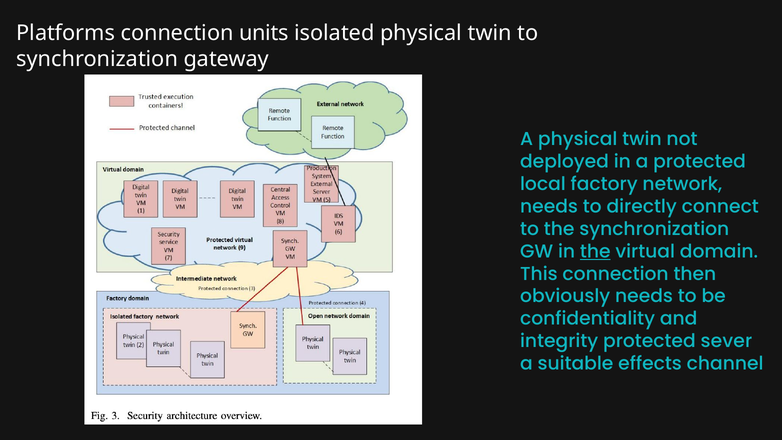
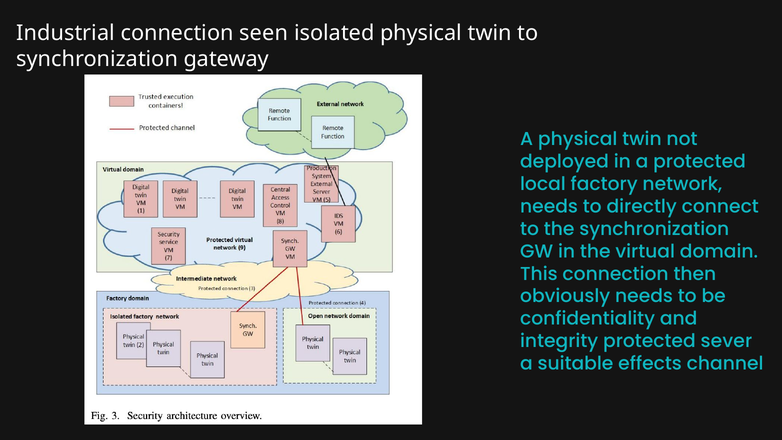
Platforms: Platforms -> Industrial (66, 33)
units: units -> seen (264, 33)
the underline: present -> none (595, 251)
